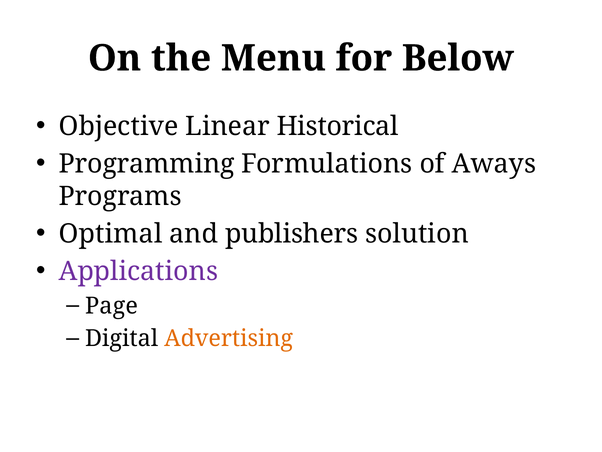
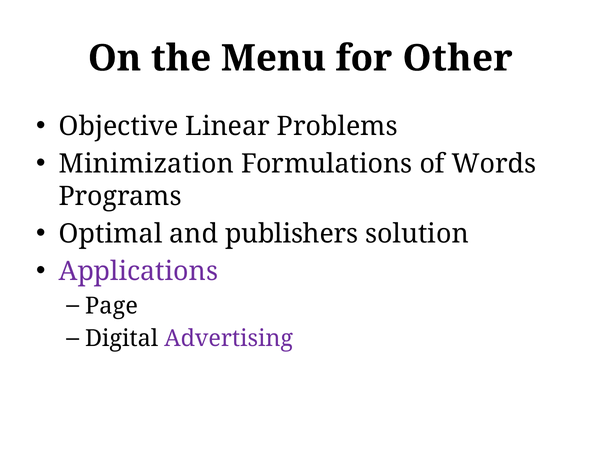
Below: Below -> Other (458, 58)
Historical: Historical -> Problems (337, 126)
Programming: Programming -> Minimization (146, 164)
Aways: Aways -> Words (494, 164)
Advertising colour: orange -> purple (229, 338)
